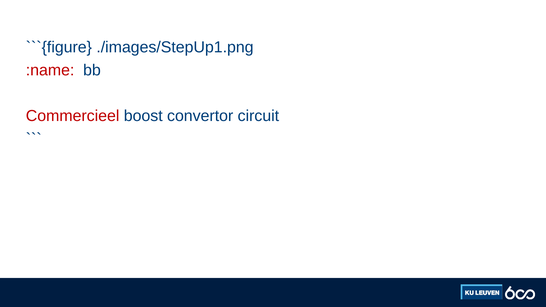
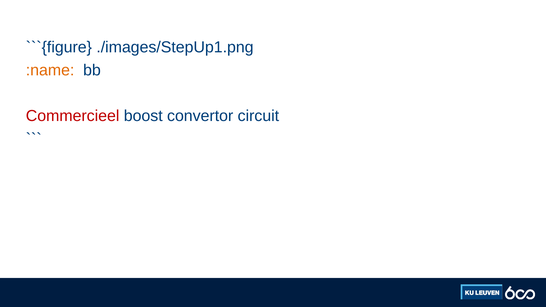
:name colour: red -> orange (50, 70)
